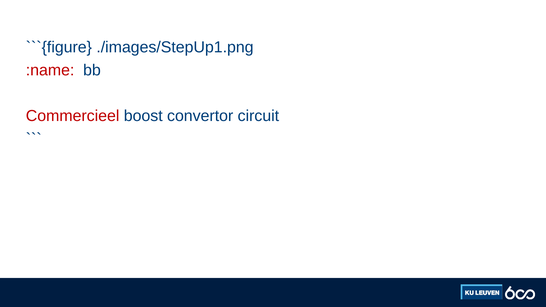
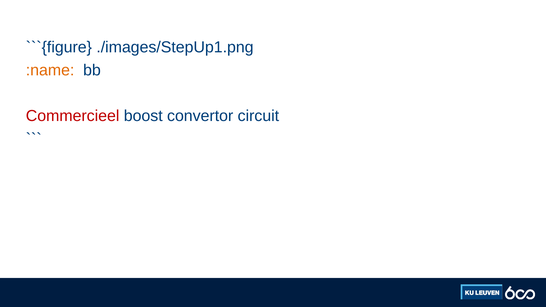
:name colour: red -> orange (50, 70)
